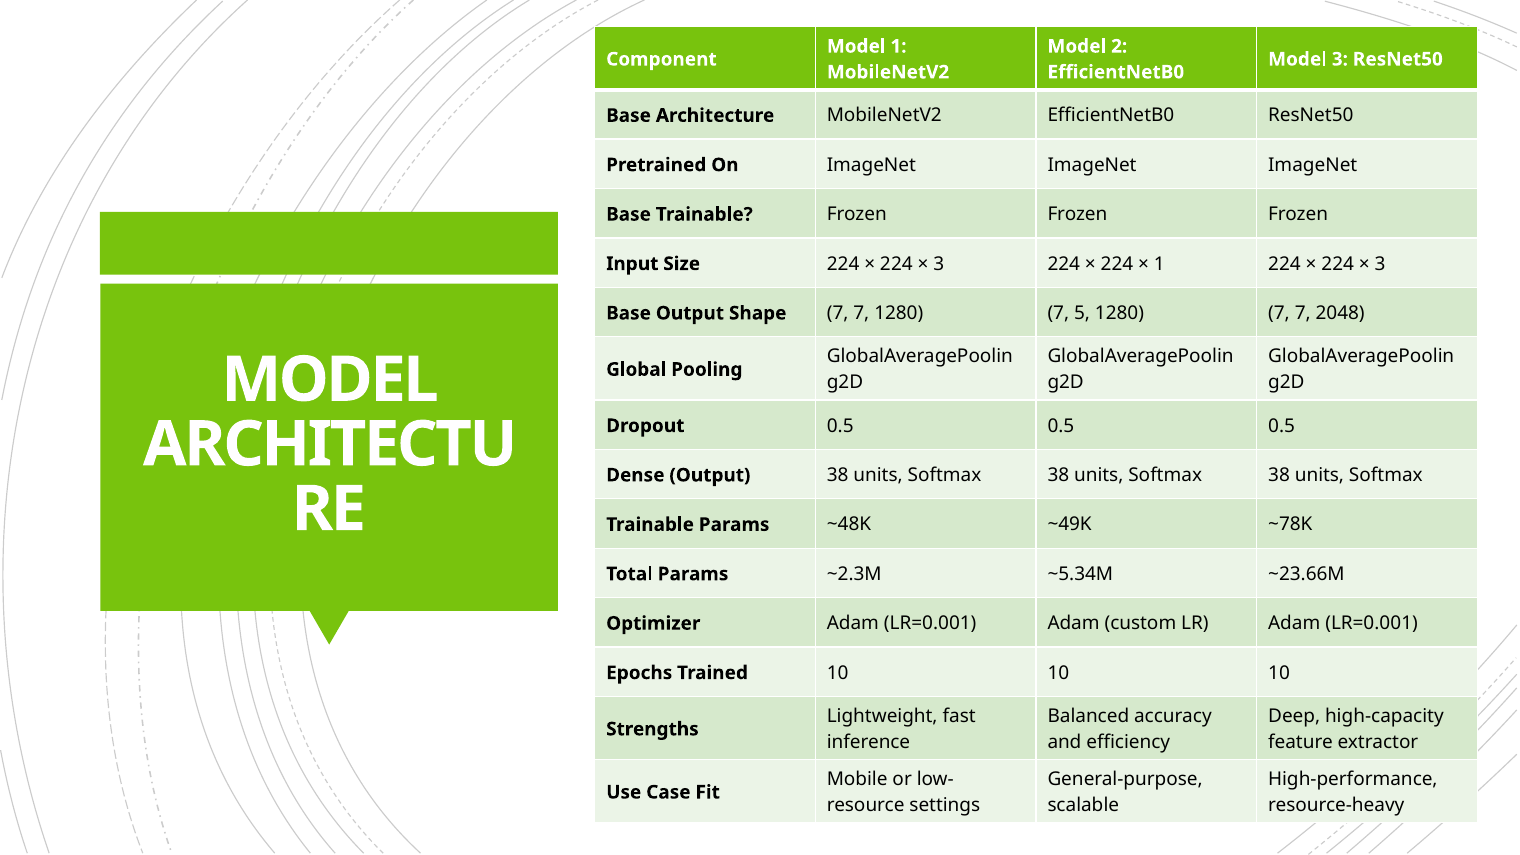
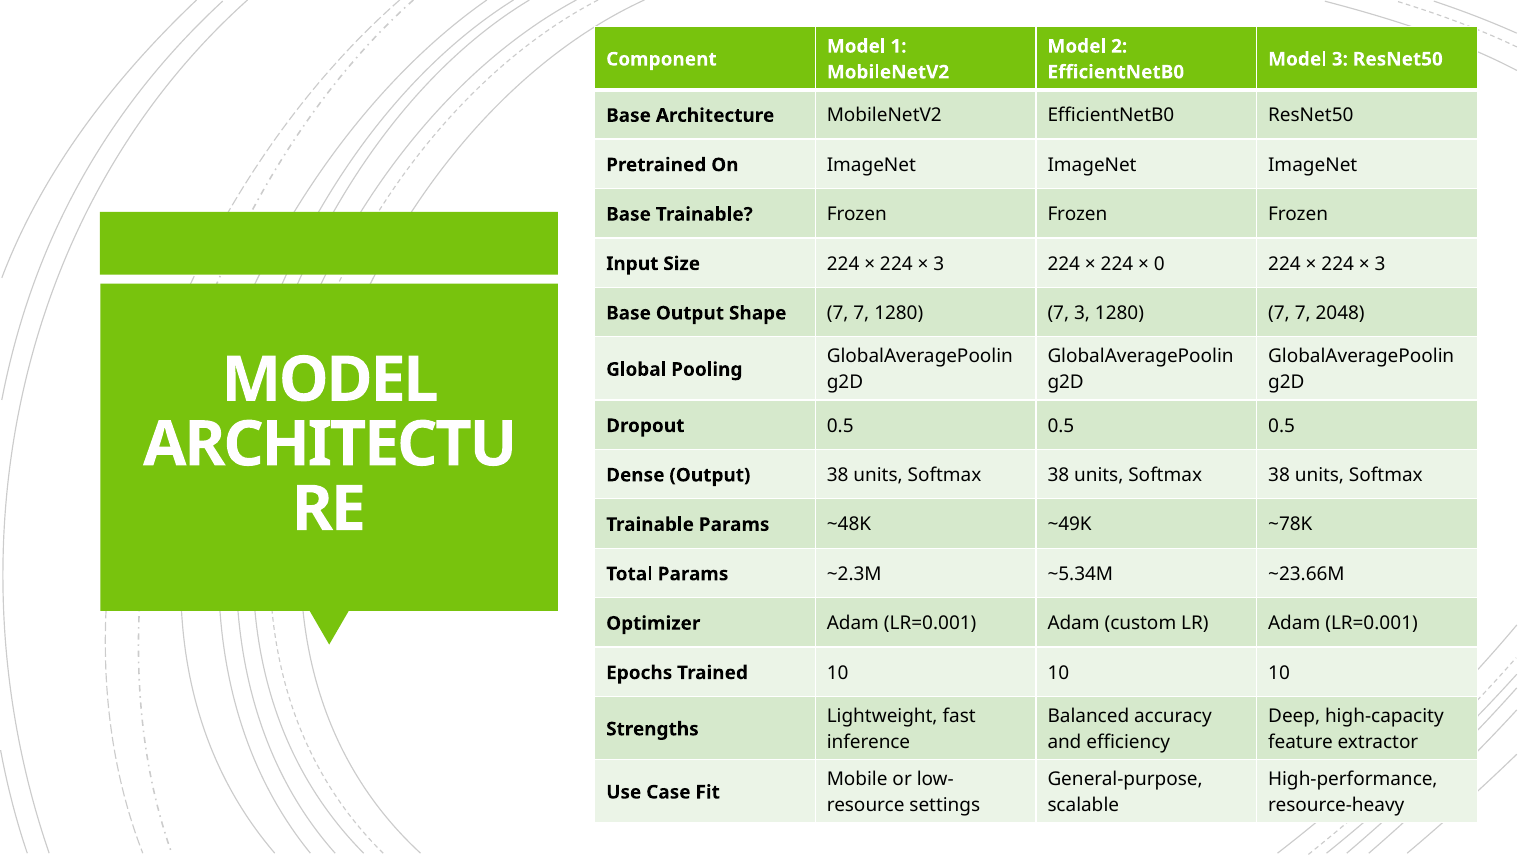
1: 1 -> 0 (1159, 264)
7 5: 5 -> 3 (1082, 313)
